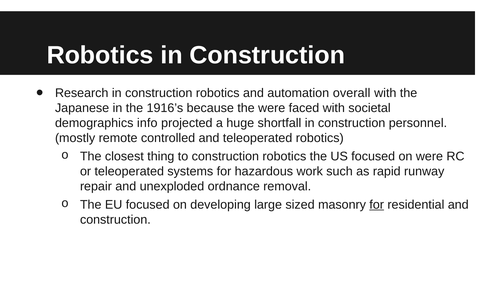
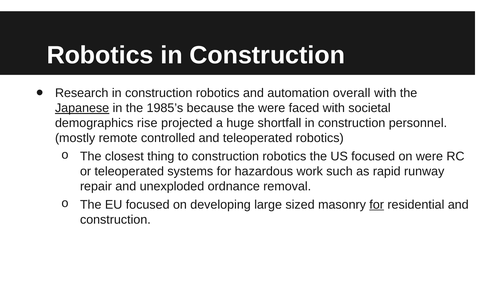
Japanese underline: none -> present (82, 108)
1916’s: 1916’s -> 1985’s (165, 108)
info: info -> rise (147, 123)
